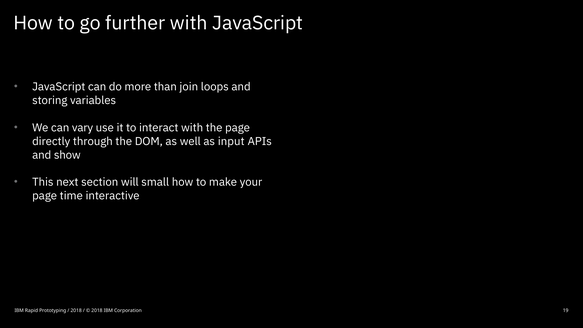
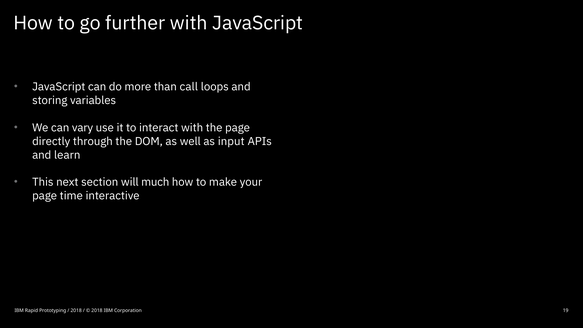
join: join -> call (189, 87)
show: show -> learn (67, 155)
small: small -> much (155, 182)
